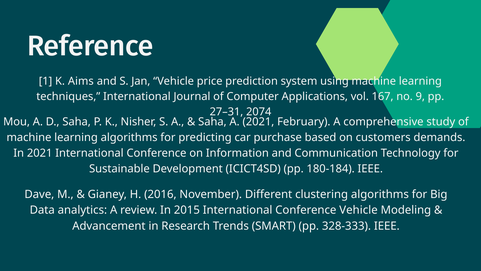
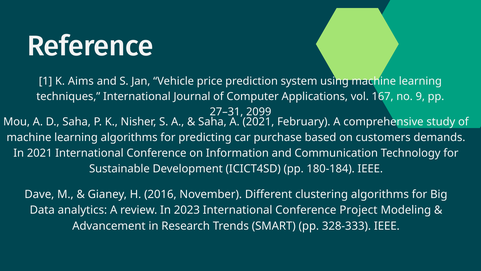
2074: 2074 -> 2099 (259, 112)
2015: 2015 -> 2023 (187, 210)
Conference Vehicle: Vehicle -> Project (358, 210)
